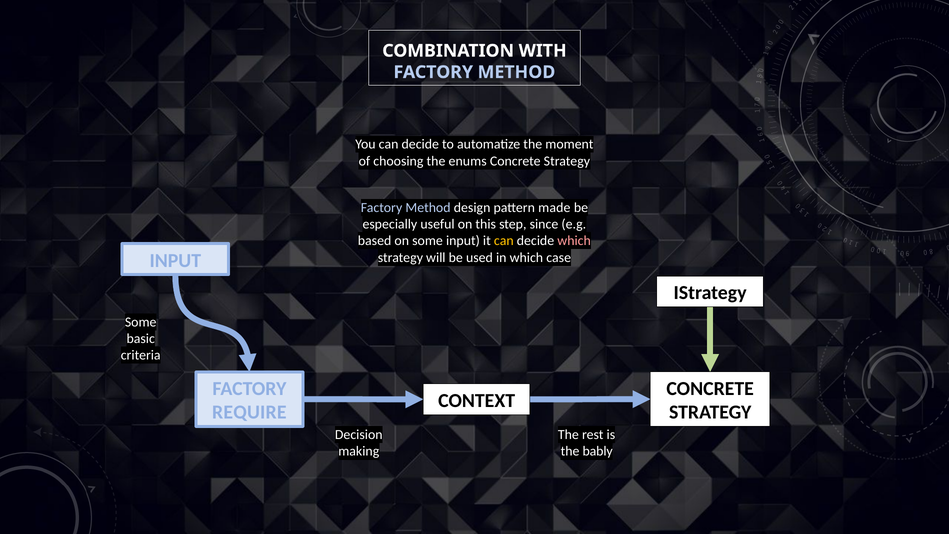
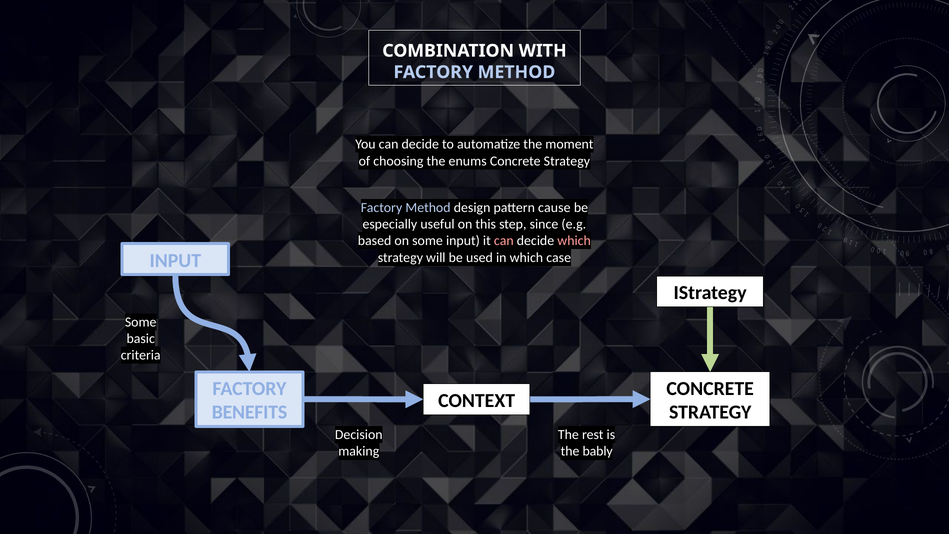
made: made -> cause (554, 207)
can colour: yellow -> pink (504, 241)
REQUIRE: REQUIRE -> BENEFITS (250, 412)
